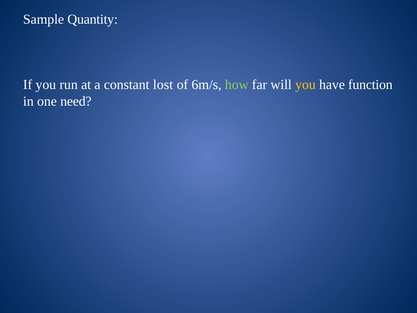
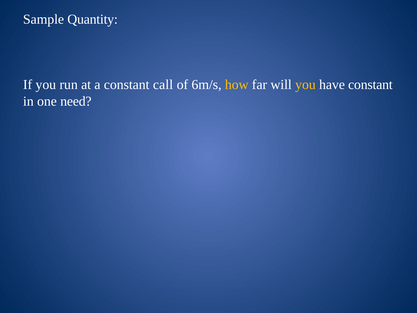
lost: lost -> call (163, 85)
how colour: light green -> yellow (237, 85)
have function: function -> constant (370, 85)
